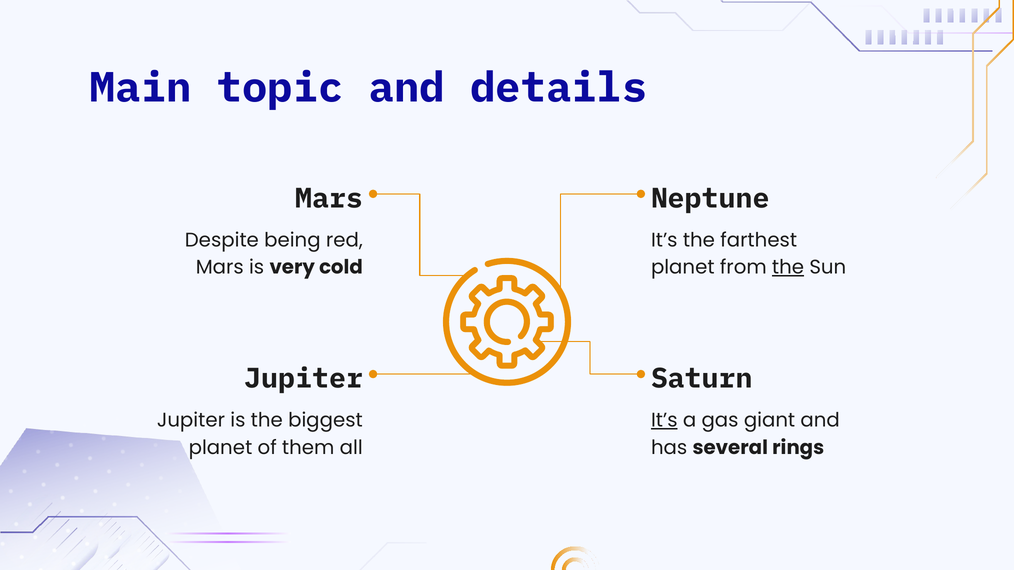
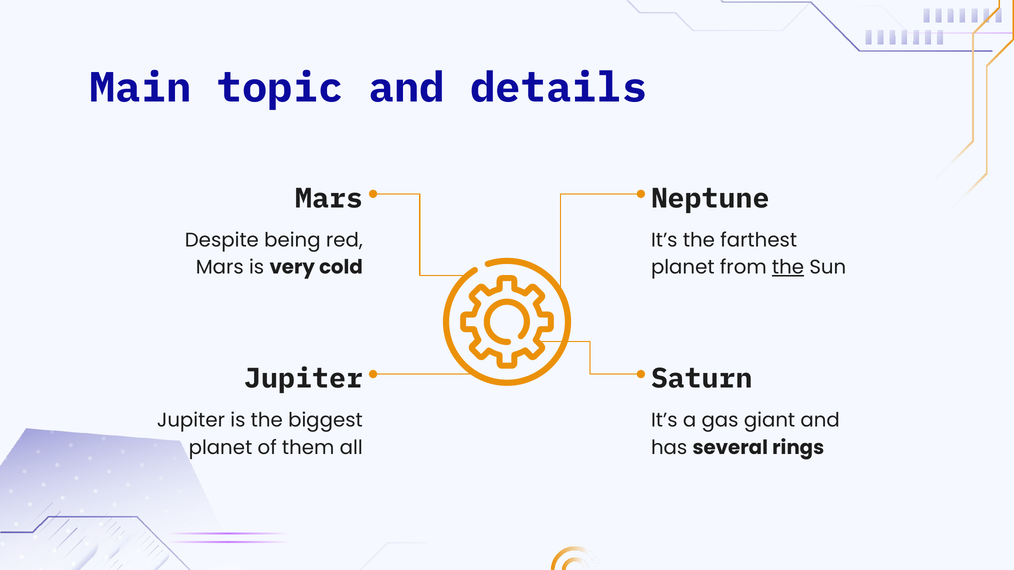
It’s underline: present -> none (664, 421)
